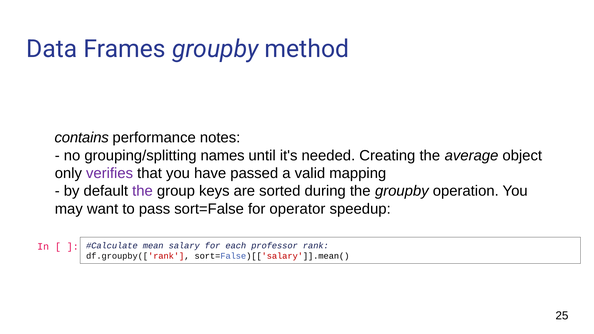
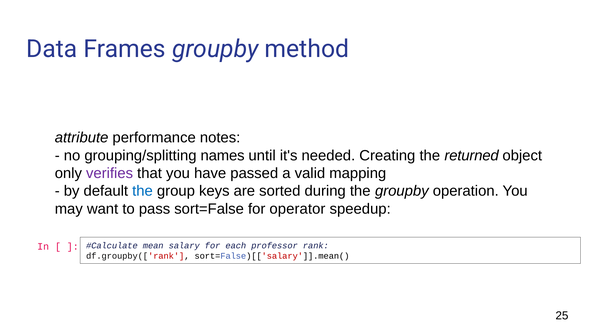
contains: contains -> attribute (82, 138)
average: average -> returned (472, 156)
the colour: purple -> blue (143, 191)
